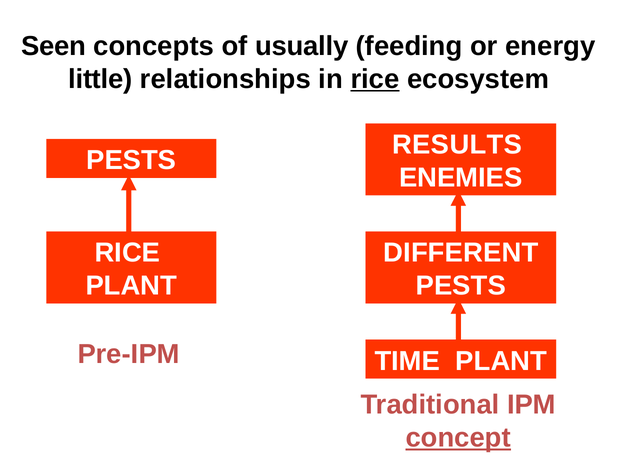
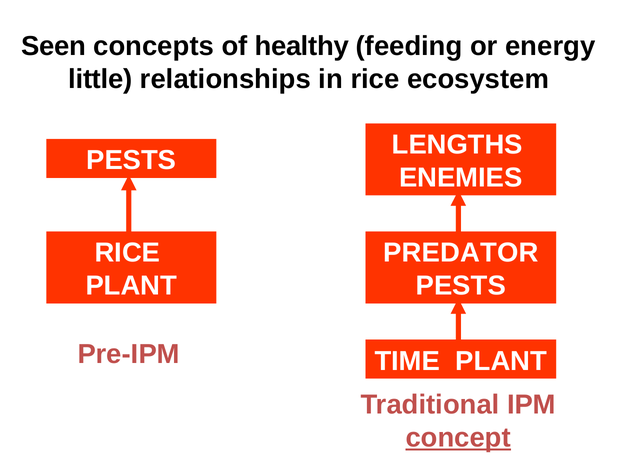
usually: usually -> healthy (302, 46)
rice underline: present -> none (375, 79)
RESULTS: RESULTS -> LENGTHS (457, 145)
DIFFERENT: DIFFERENT -> PREDATOR (461, 253)
